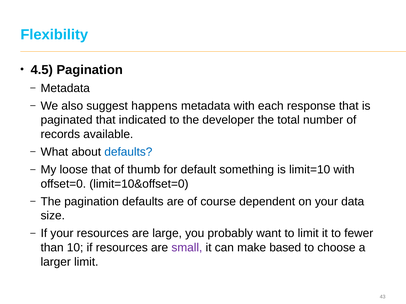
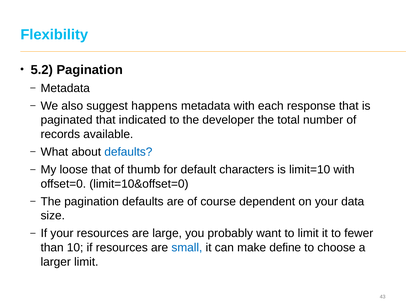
4.5: 4.5 -> 5.2 (42, 70)
something: something -> characters (247, 170)
small colour: purple -> blue (187, 248)
based: based -> define (285, 248)
